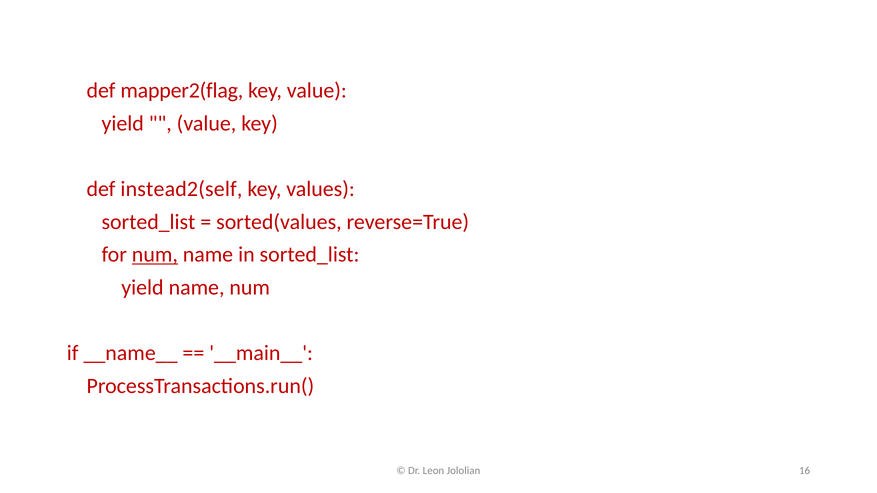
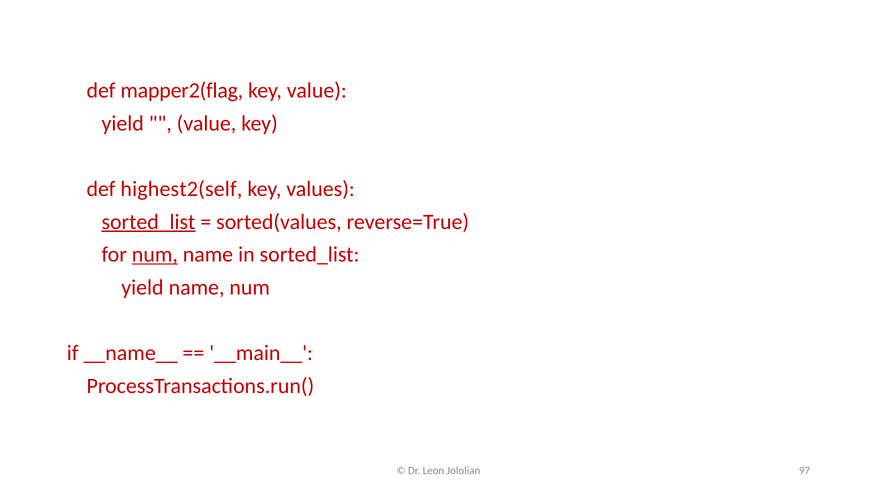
instead2(self: instead2(self -> highest2(self (181, 189)
sorted_list underline: none -> present (148, 222)
16: 16 -> 97 (805, 471)
